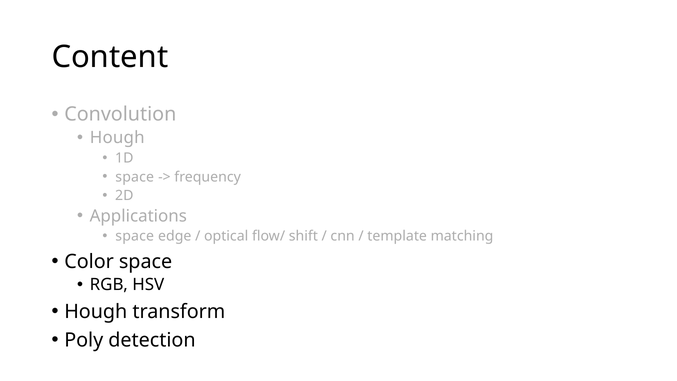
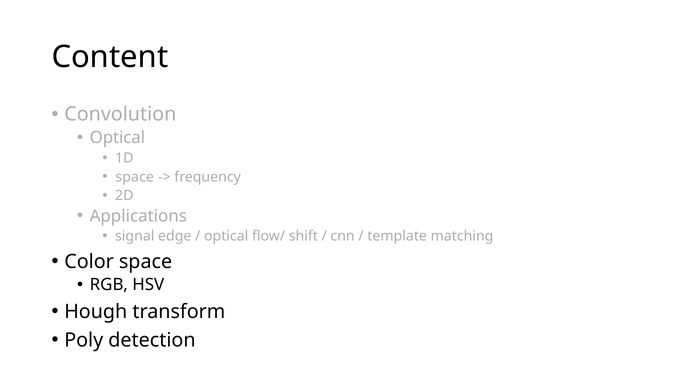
Hough: Hough -> Optical (117, 138)
space: space -> signal (135, 236)
